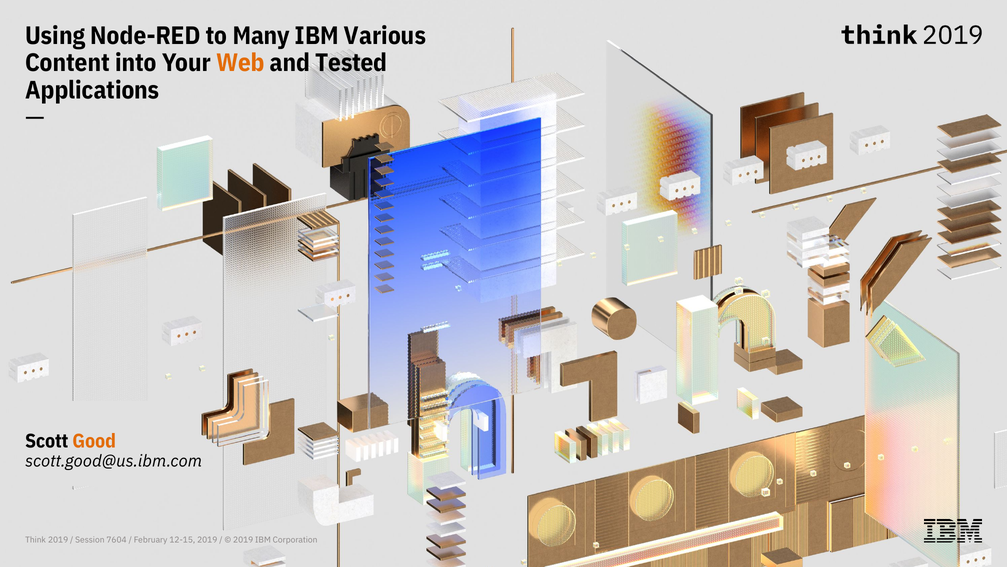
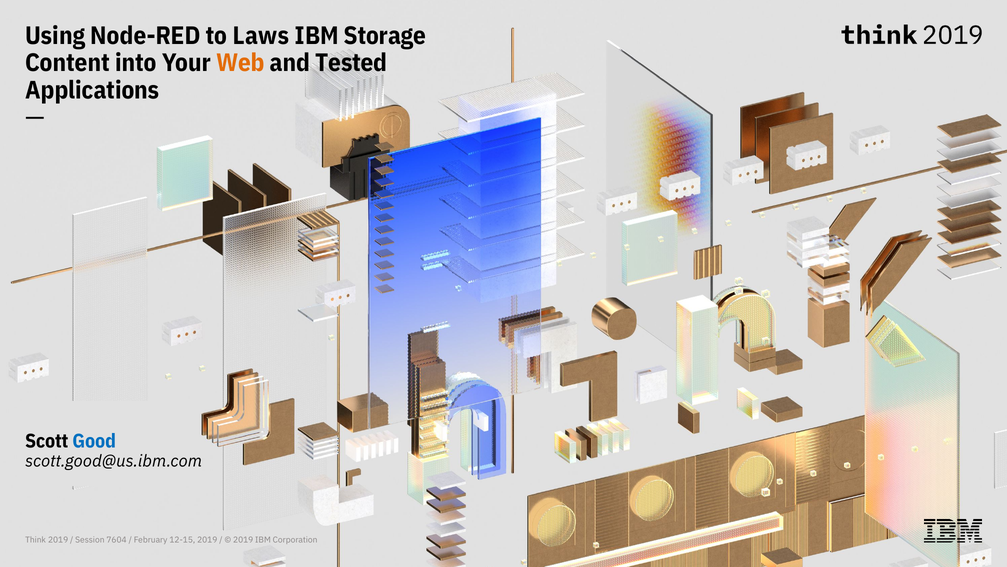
Many: Many -> Laws (261, 36)
Various: Various -> Storage (385, 36)
Good colour: orange -> blue (94, 441)
